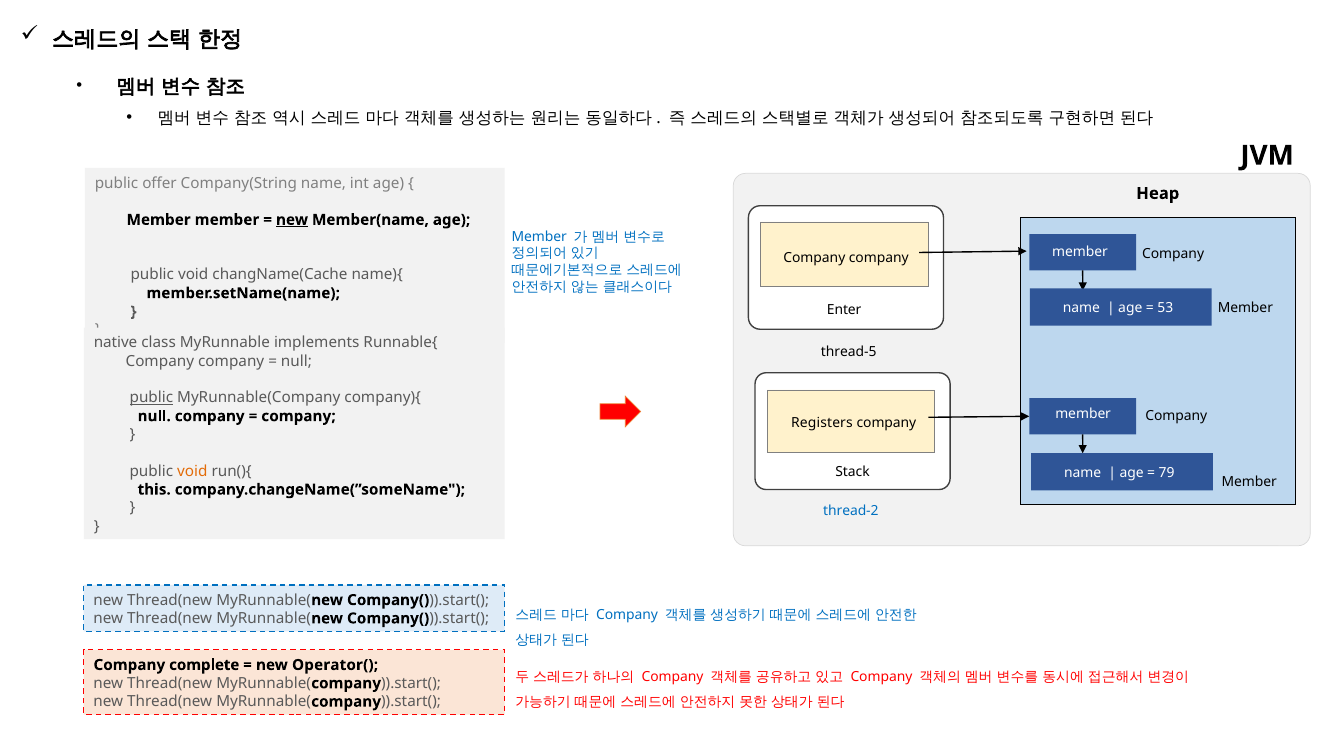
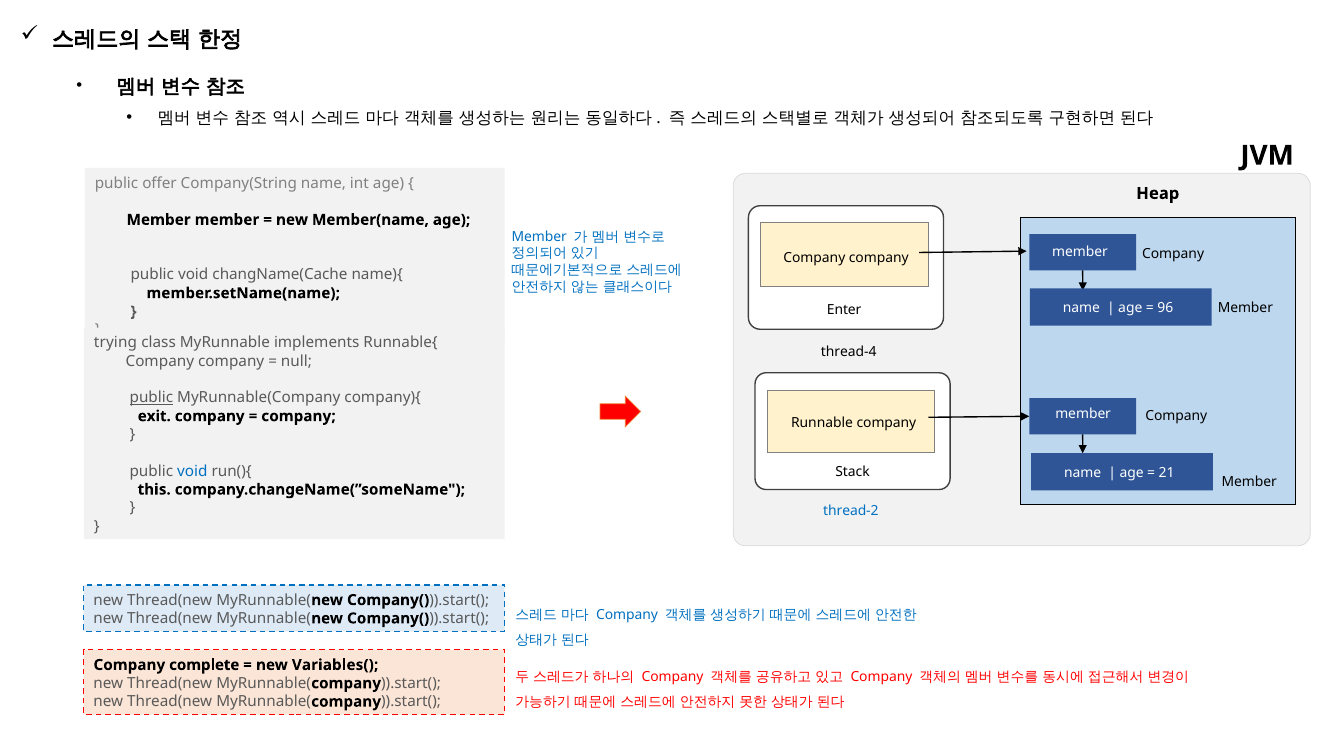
new underline: present -> none (292, 220)
53: 53 -> 96 (1165, 308)
native: native -> trying (115, 343)
thread-5: thread-5 -> thread-4 (849, 352)
null: null -> exit (154, 416)
Registers: Registers -> Runnable (822, 422)
void colour: orange -> blue (192, 471)
79: 79 -> 21 (1167, 472)
Operator(: Operator( -> Variables( (335, 665)
